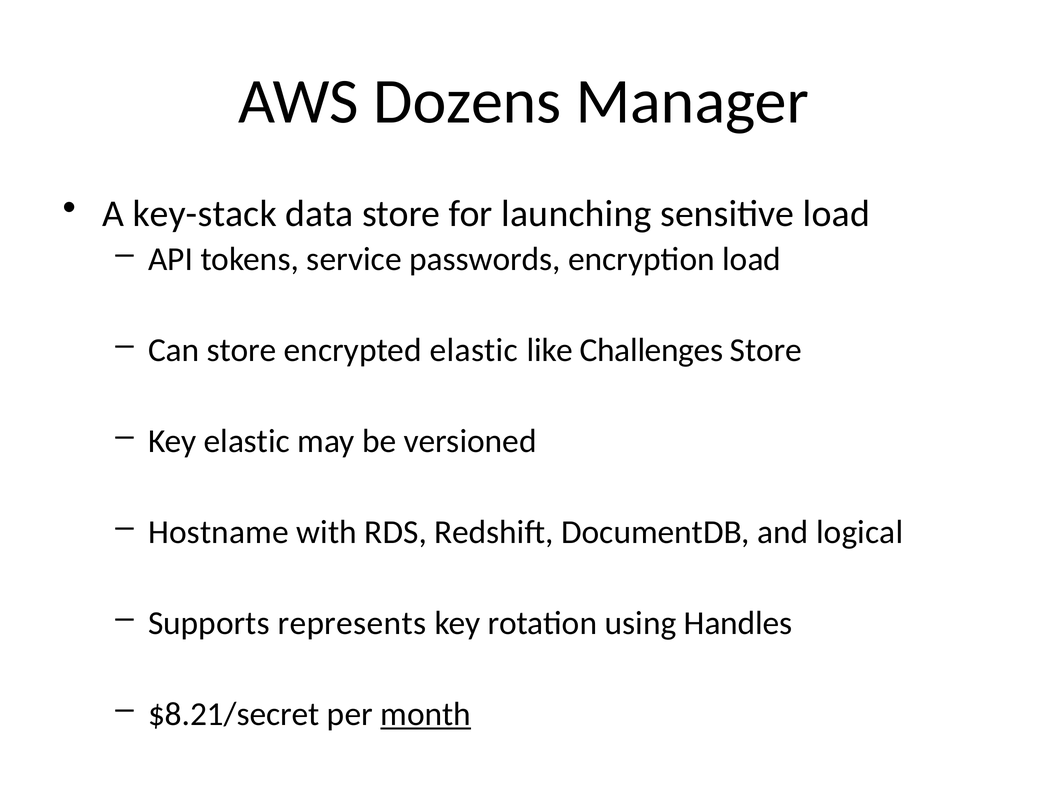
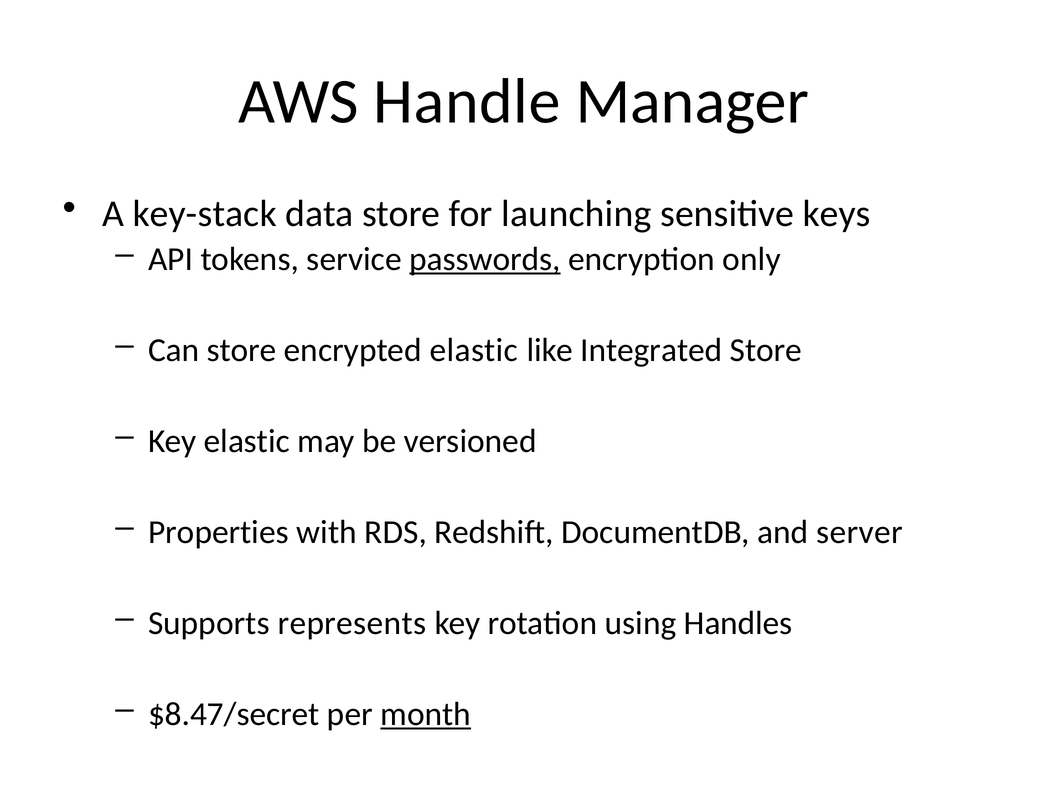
Dozens: Dozens -> Handle (467, 101)
sensitive load: load -> keys (837, 214)
passwords underline: none -> present (485, 259)
encryption load: load -> only (752, 259)
Challenges: Challenges -> Integrated (651, 350)
Hostname: Hostname -> Properties (218, 532)
logical: logical -> server (860, 532)
$8.21/secret: $8.21/secret -> $8.47/secret (234, 714)
